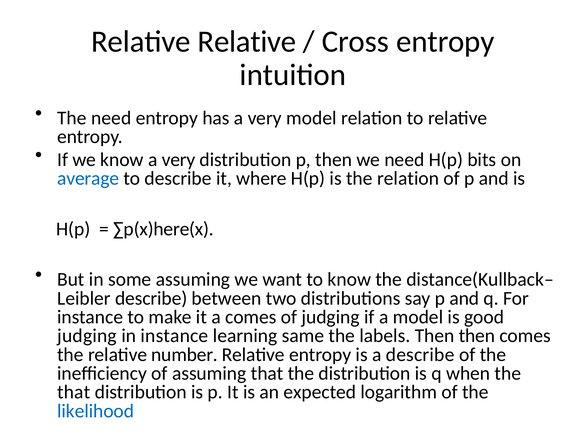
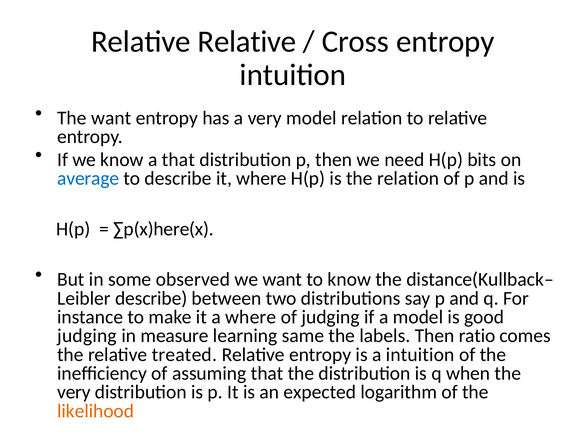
The need: need -> want (111, 118)
know a very: very -> that (178, 159)
some assuming: assuming -> observed (193, 279)
a comes: comes -> where (251, 317)
in instance: instance -> measure (175, 335)
Then then: then -> ratio (477, 335)
number: number -> treated (184, 354)
a describe: describe -> intuition (420, 354)
that: that -> very (74, 392)
likelihood colour: blue -> orange (96, 411)
